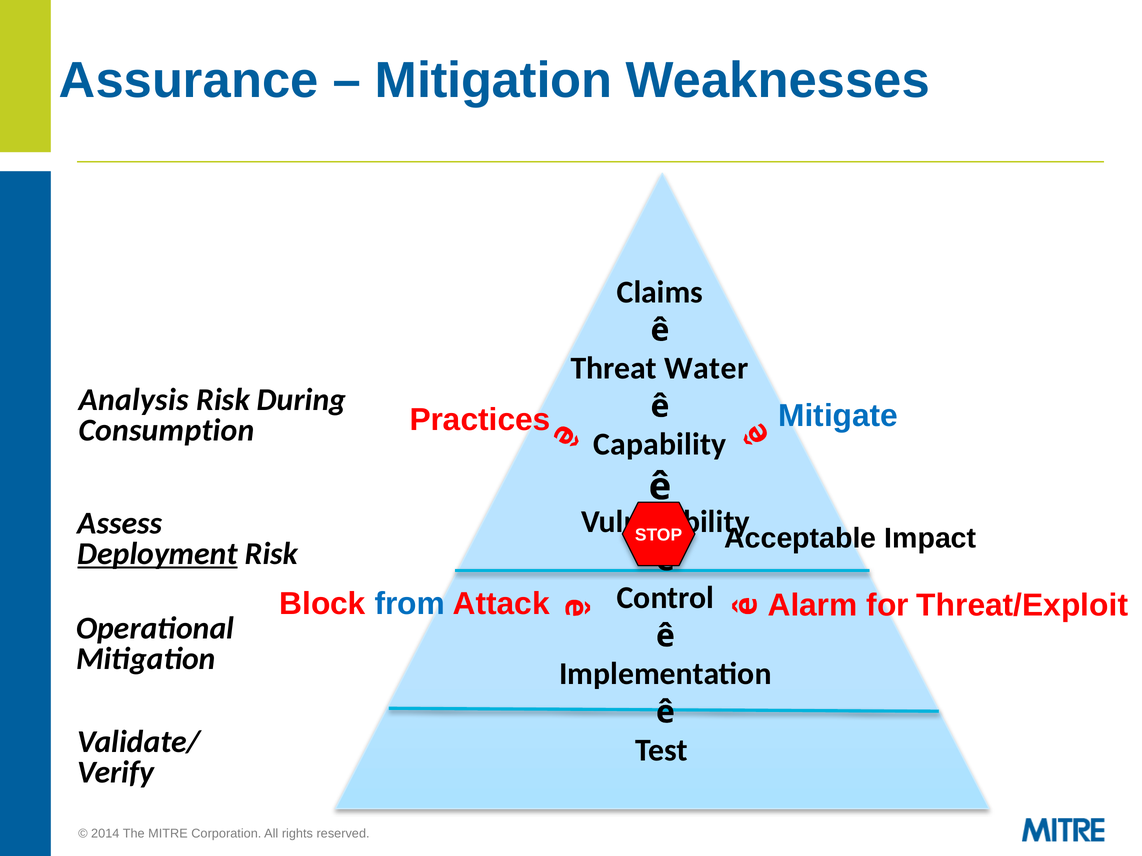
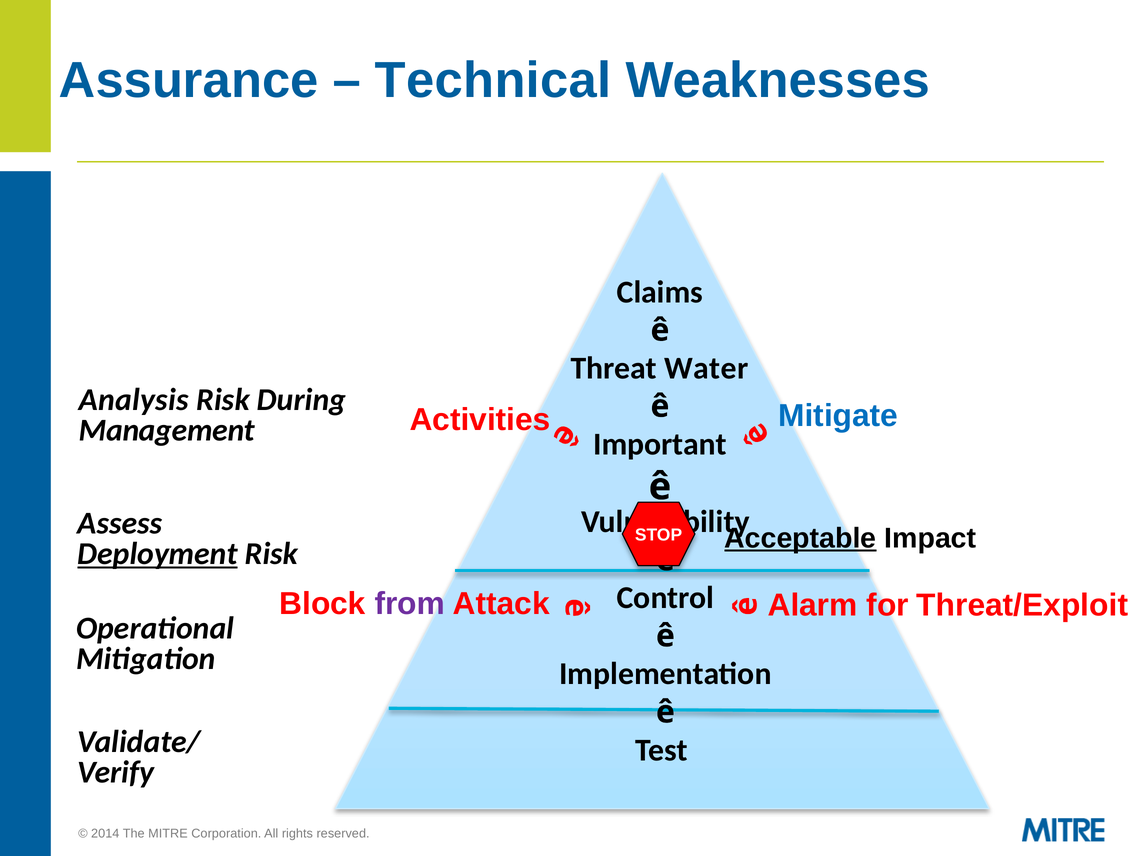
Mitigation: Mitigation -> Technical (493, 81)
Practices: Practices -> Activities (480, 420)
Consumption: Consumption -> Management (167, 431)
Capability: Capability -> Important (660, 445)
Acceptable underline: none -> present (800, 539)
from colour: blue -> purple (410, 604)
